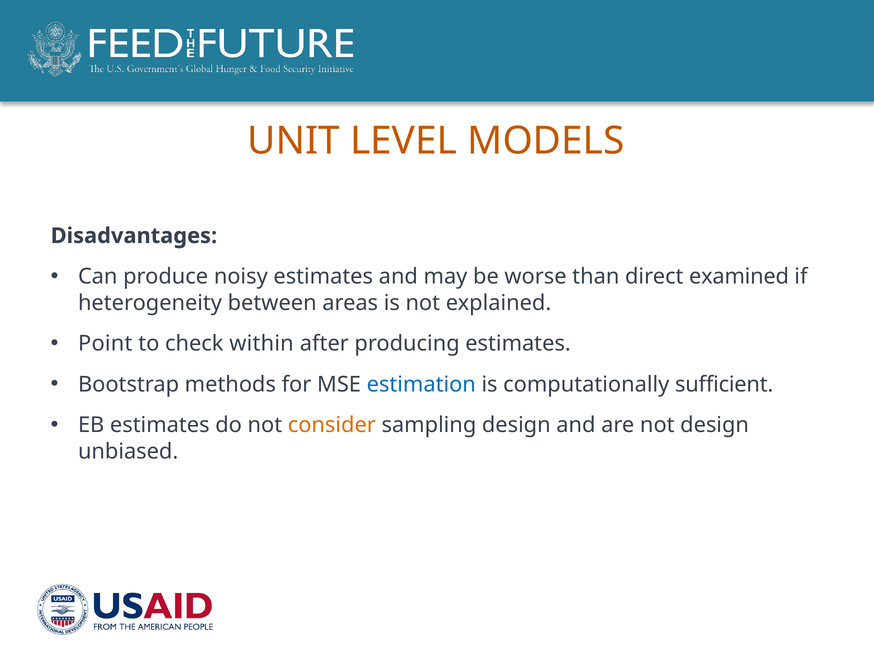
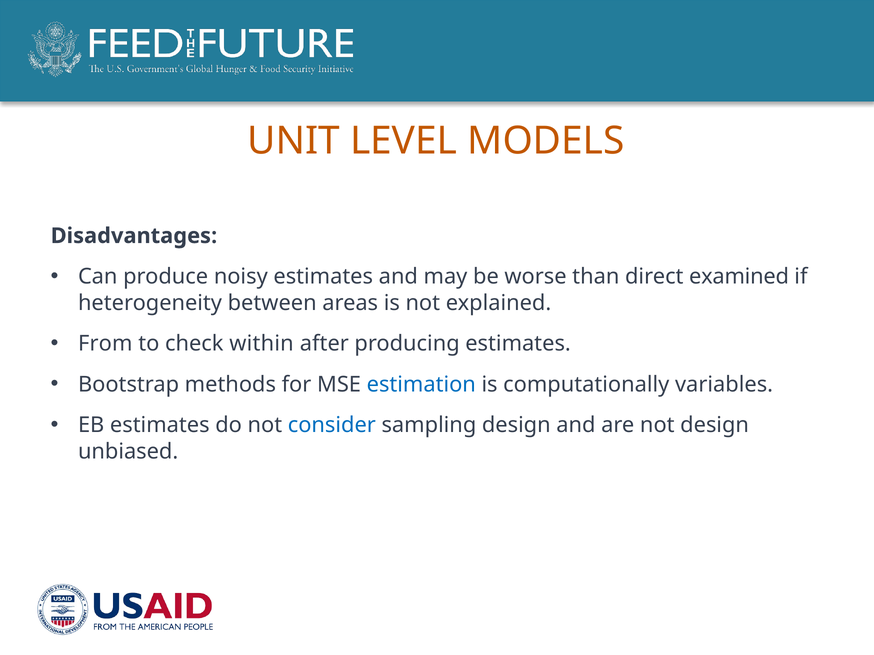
Point: Point -> From (105, 344)
sufficient: sufficient -> variables (724, 385)
consider colour: orange -> blue (332, 425)
